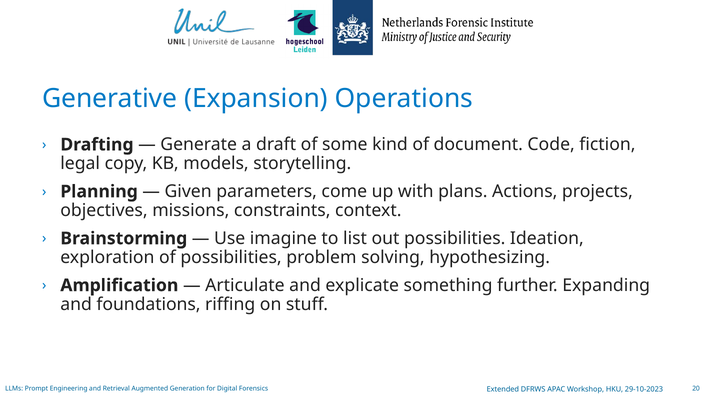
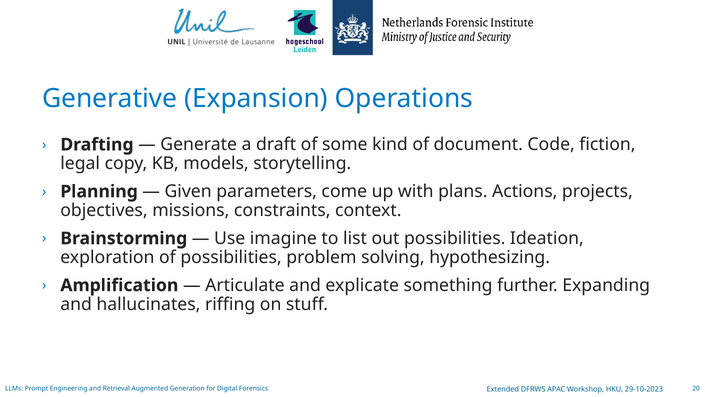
foundations: foundations -> hallucinates (148, 304)
